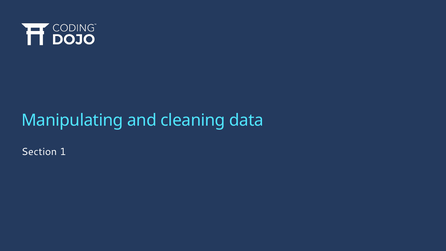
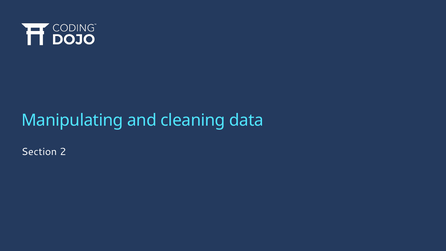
1: 1 -> 2 (63, 152)
